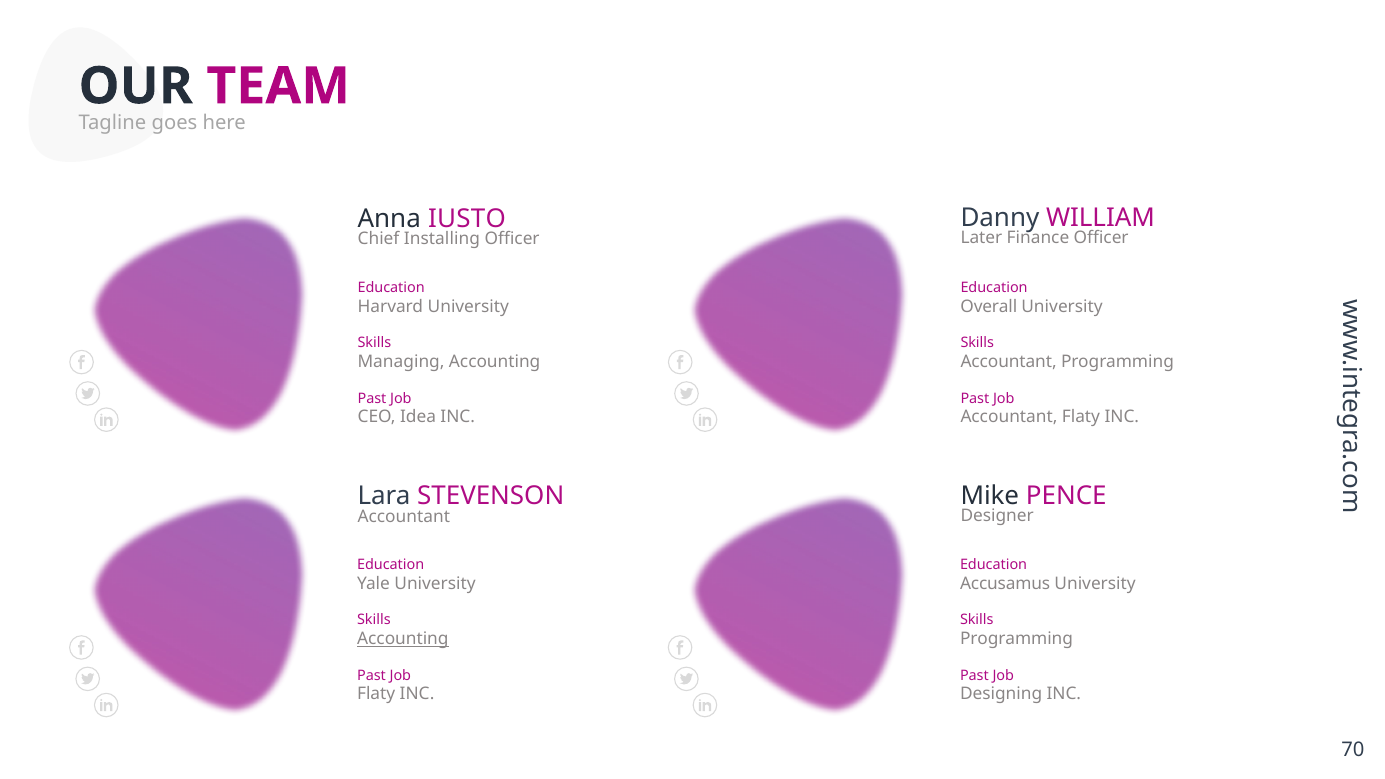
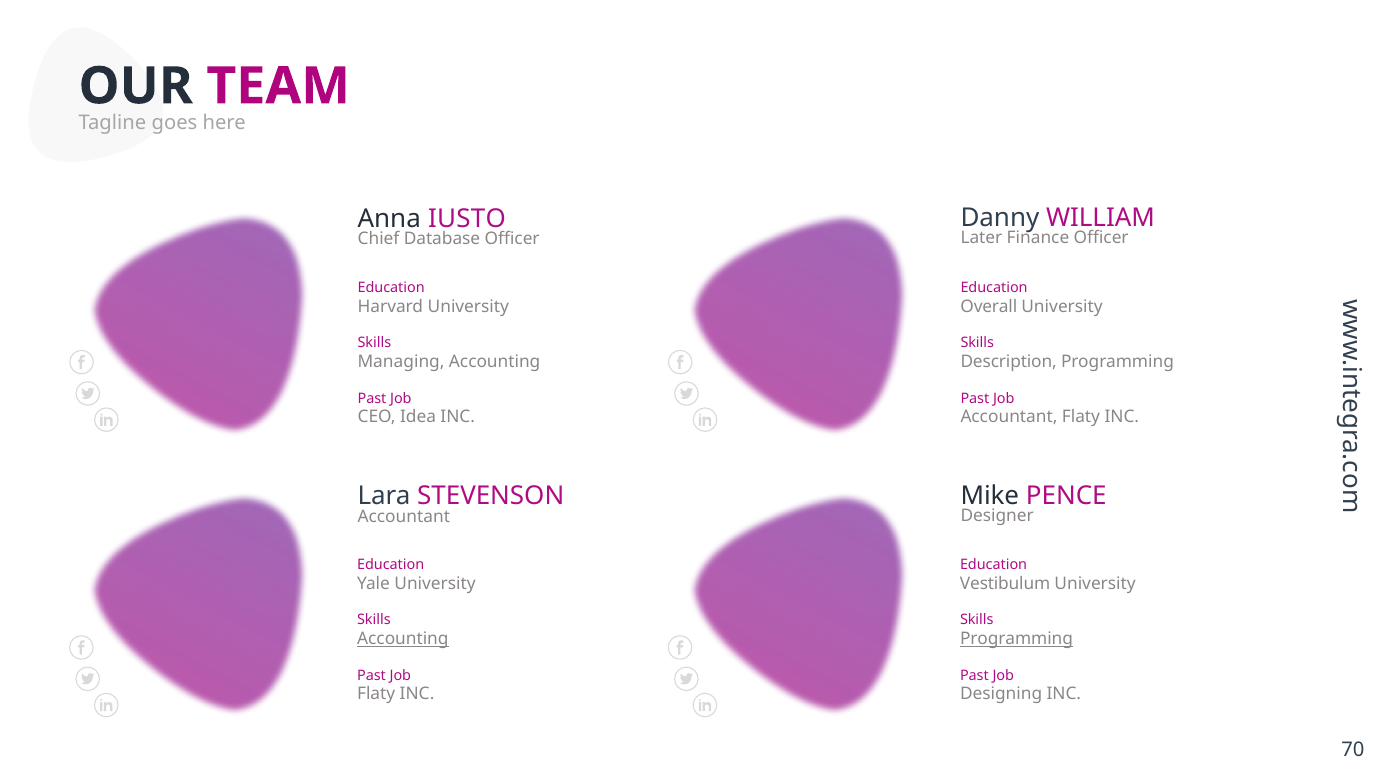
Installing: Installing -> Database (442, 239)
Accountant: Accountant -> Description (1009, 362)
Accusamus: Accusamus -> Vestibulum (1005, 584)
Programming underline: none -> present (1016, 639)
